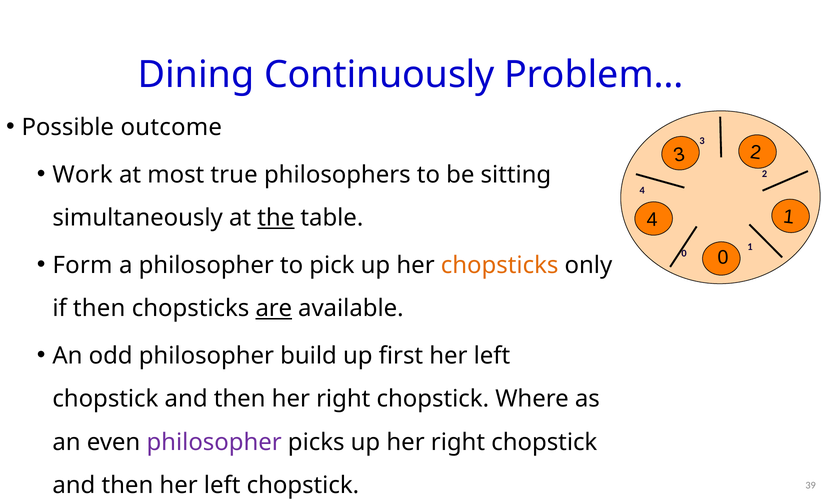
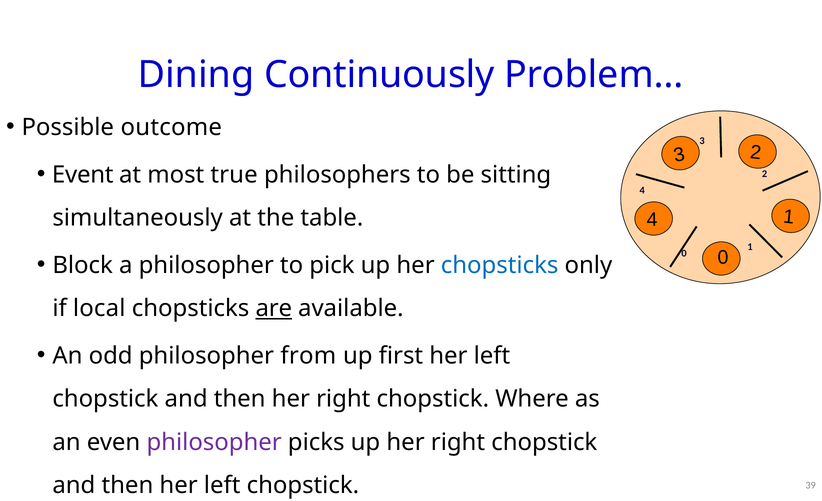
Work: Work -> Event (83, 175)
the underline: present -> none (276, 218)
Form: Form -> Block (83, 265)
chopsticks colour: orange -> blue (500, 265)
if then: then -> local (99, 309)
build: build -> from (308, 356)
